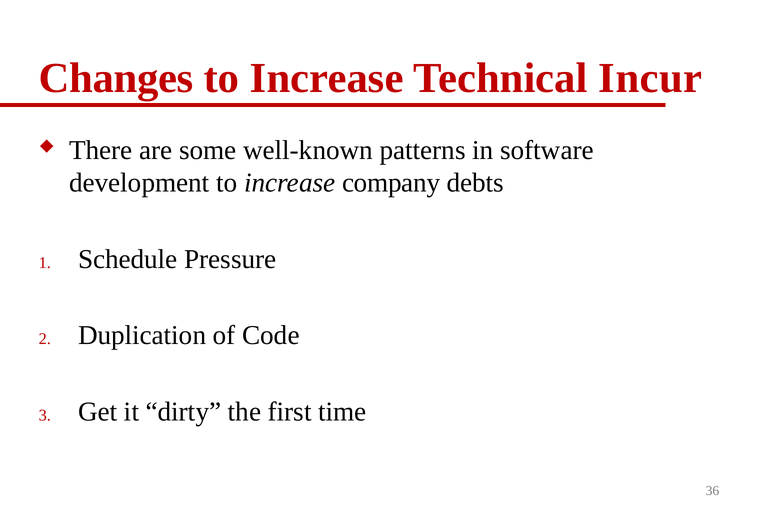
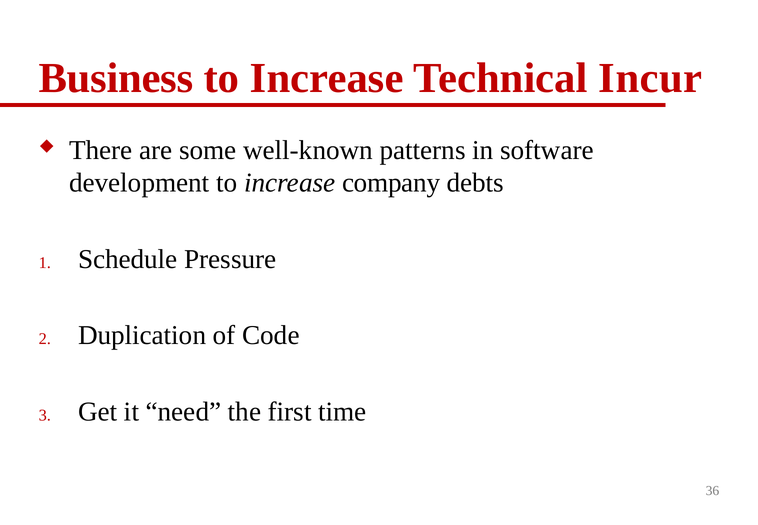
Changes: Changes -> Business (116, 78)
dirty: dirty -> need (183, 412)
